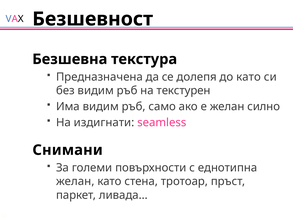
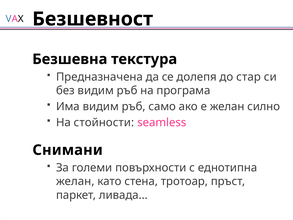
до като: като -> стар (249, 77)
текстурен: текстурен -> програма (184, 90)
издигнати: издигнати -> стойности (104, 122)
